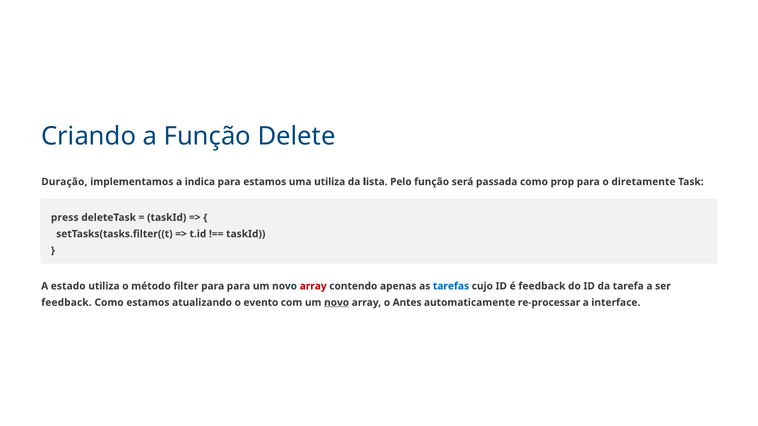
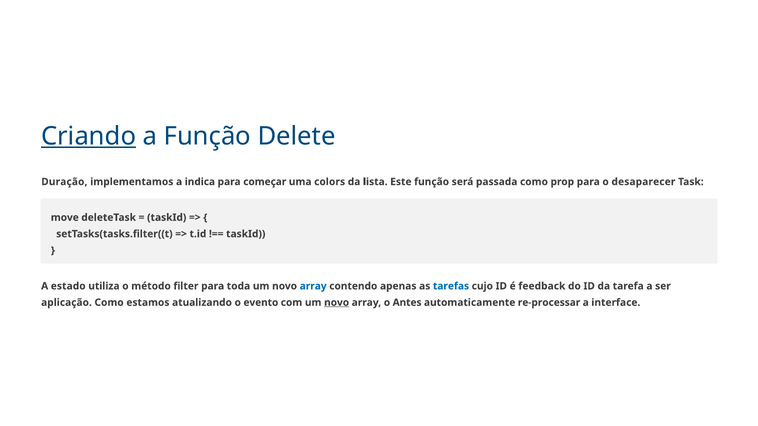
Criando underline: none -> present (89, 137)
para estamos: estamos -> começar (265, 182)
uma utiliza: utiliza -> colors (330, 182)
Pelo: Pelo -> Este (401, 182)
diretamente: diretamente -> desaparecer (643, 182)
press: press -> move (65, 218)
para para: para -> toda (238, 286)
array colour: red -> blue (313, 286)
feedback: feedback -> aplicação (66, 303)
